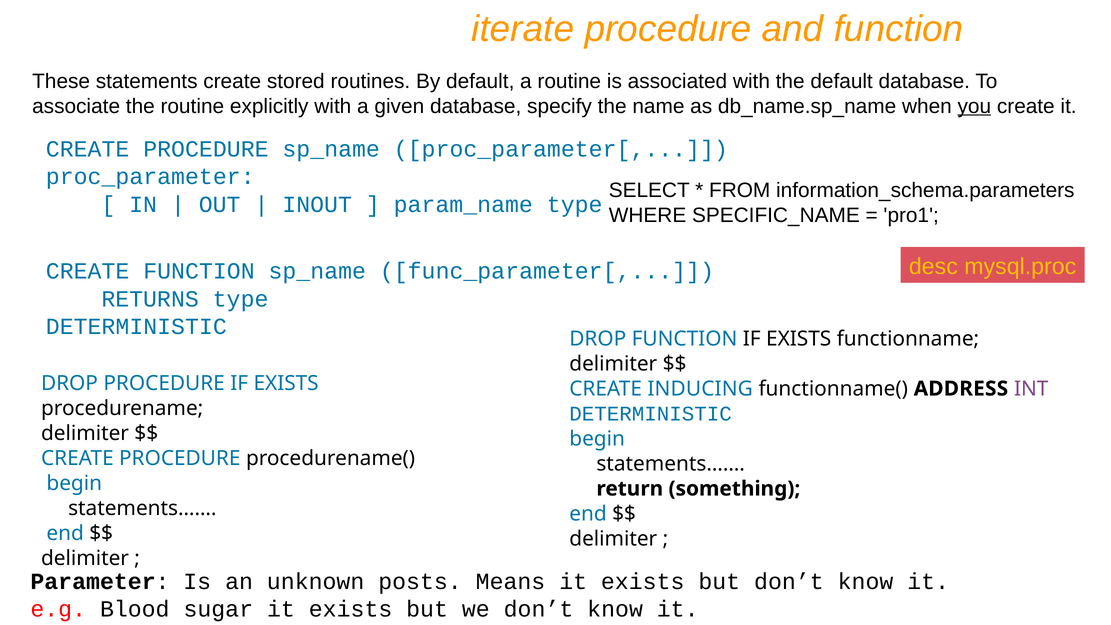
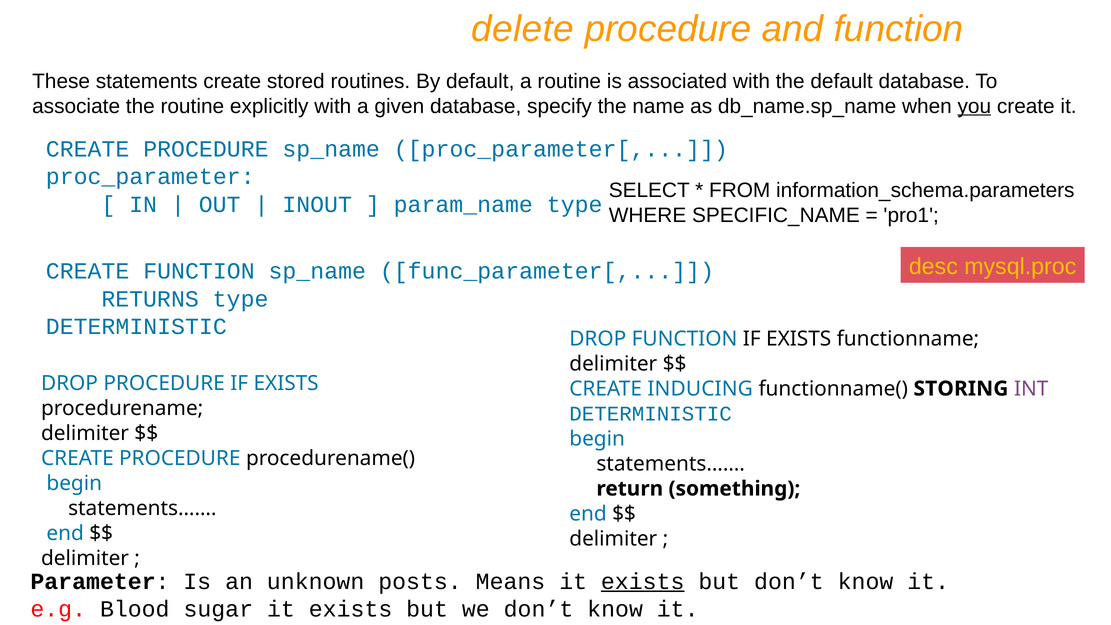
iterate: iterate -> delete (523, 29)
ADDRESS: ADDRESS -> STORING (961, 389)
exists underline: none -> present (643, 581)
